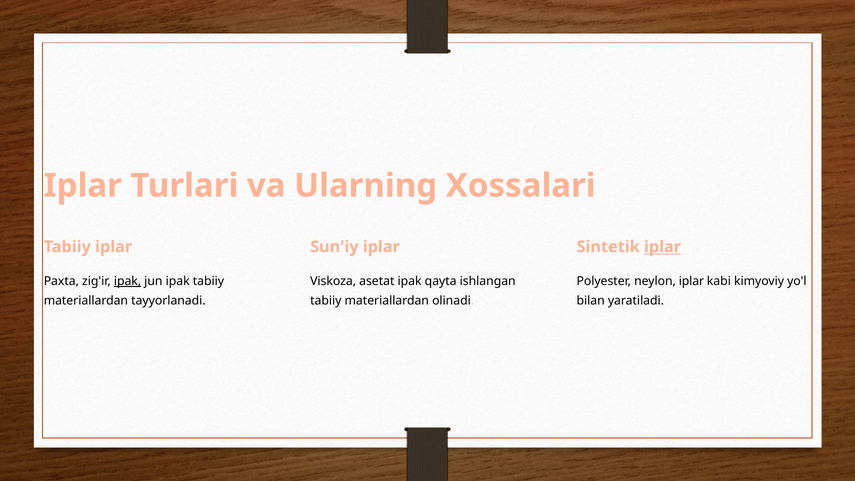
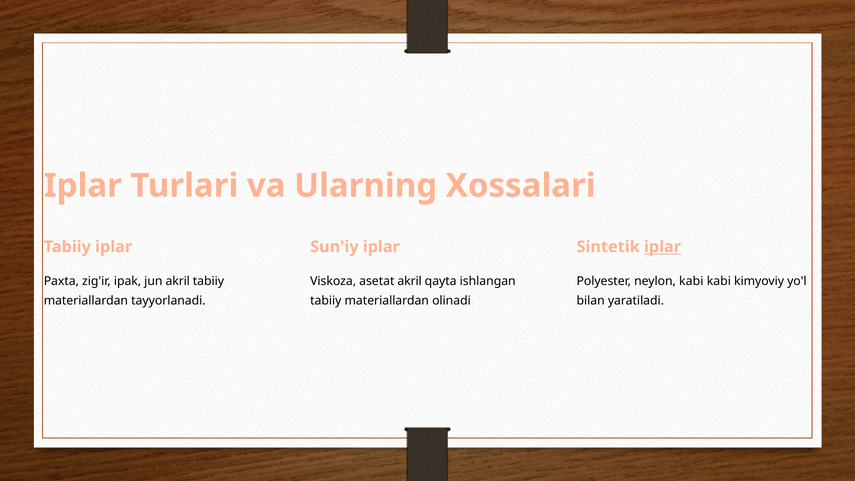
ipak underline: present -> none (128, 281)
jun ipak: ipak -> akril (178, 281)
asetat ipak: ipak -> akril (410, 281)
neylon iplar: iplar -> kabi (691, 281)
